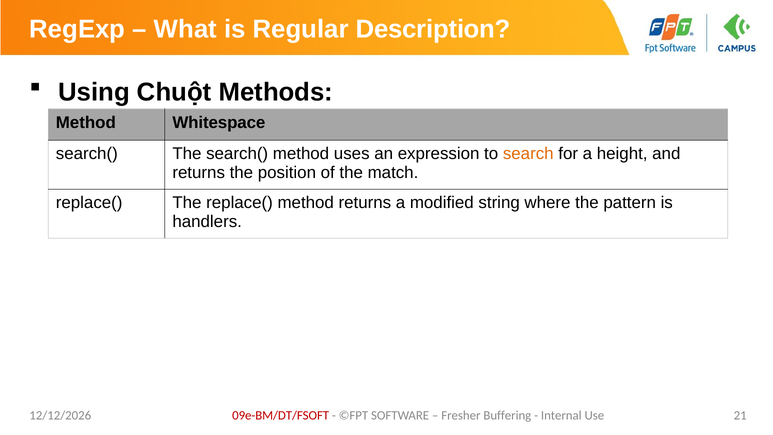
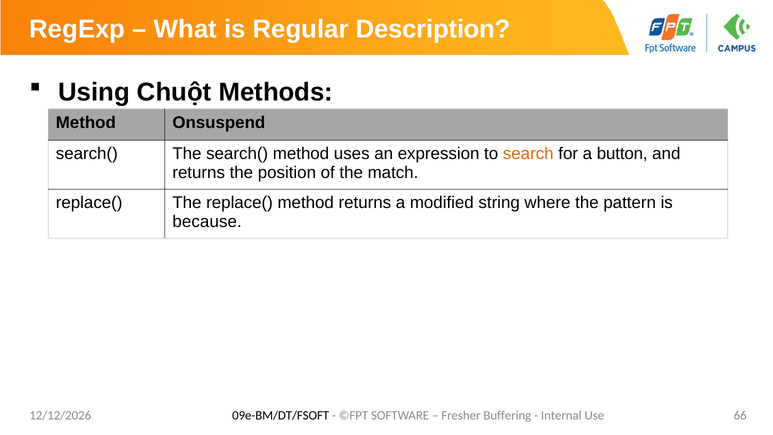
Whitespace: Whitespace -> Onsuspend (219, 122)
height: height -> button (622, 154)
handlers: handlers -> because (207, 222)
09e-BM/DT/FSOFT colour: red -> black (281, 415)
21: 21 -> 66 (740, 415)
